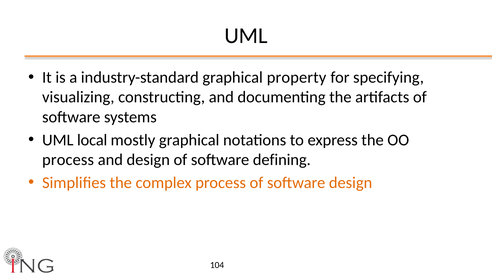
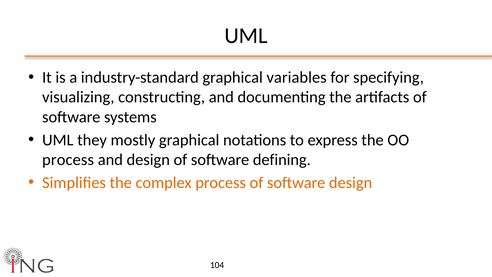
property: property -> variables (297, 77)
local: local -> they (92, 140)
